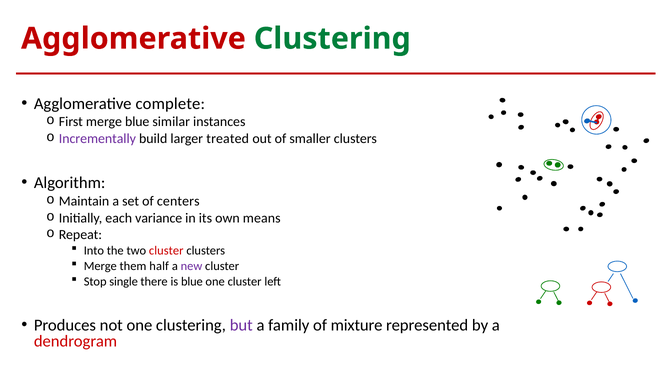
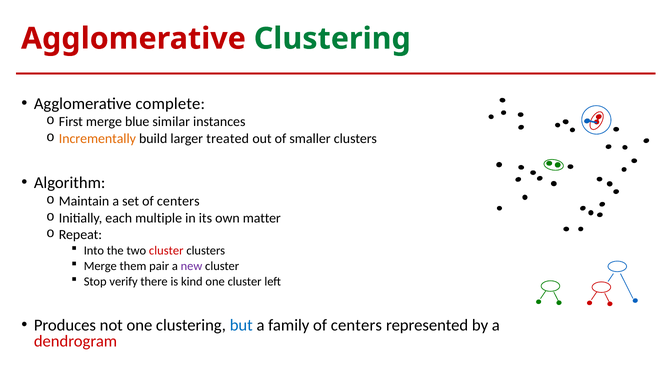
Incrementally colour: purple -> orange (97, 139)
variance: variance -> multiple (159, 218)
means: means -> matter (262, 218)
half: half -> pair (159, 266)
single: single -> verify (124, 282)
is blue: blue -> kind (192, 282)
but colour: purple -> blue (241, 325)
family of mixture: mixture -> centers (356, 325)
